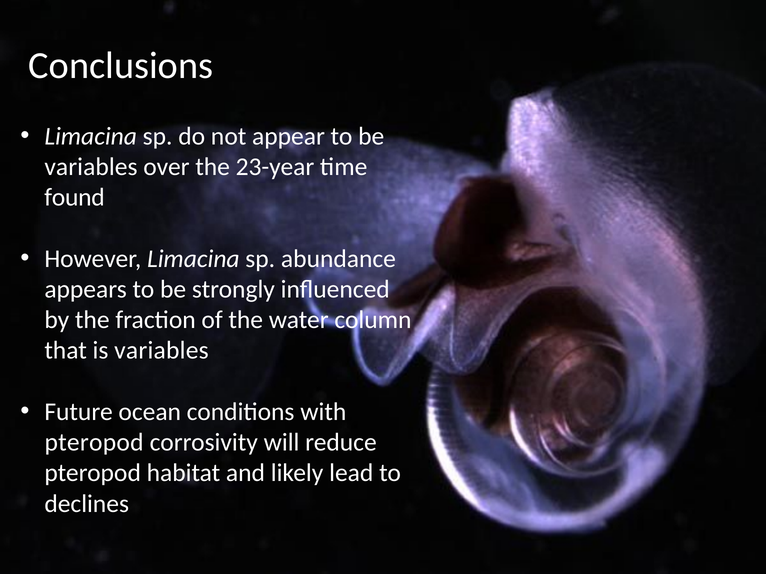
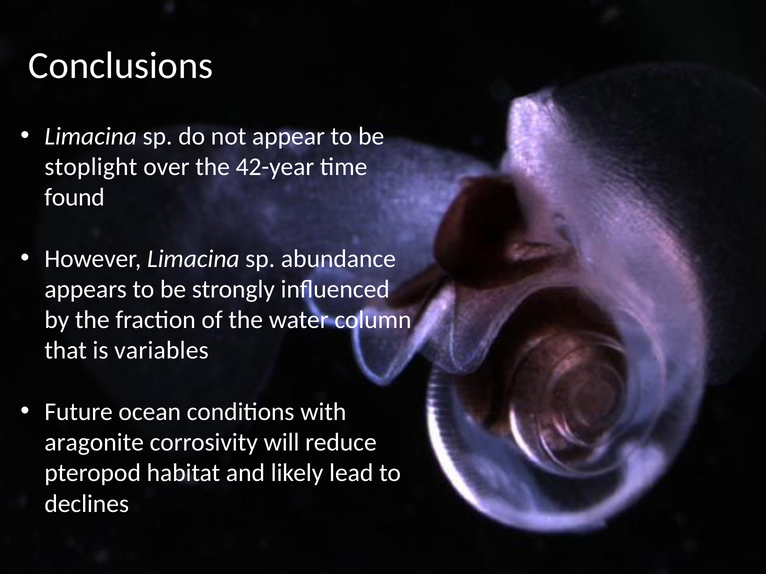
variables: variables -> stoplight (91, 167)
23-year: 23-year -> 42-year (275, 167)
pteropod: pteropod -> aragonite (94, 443)
